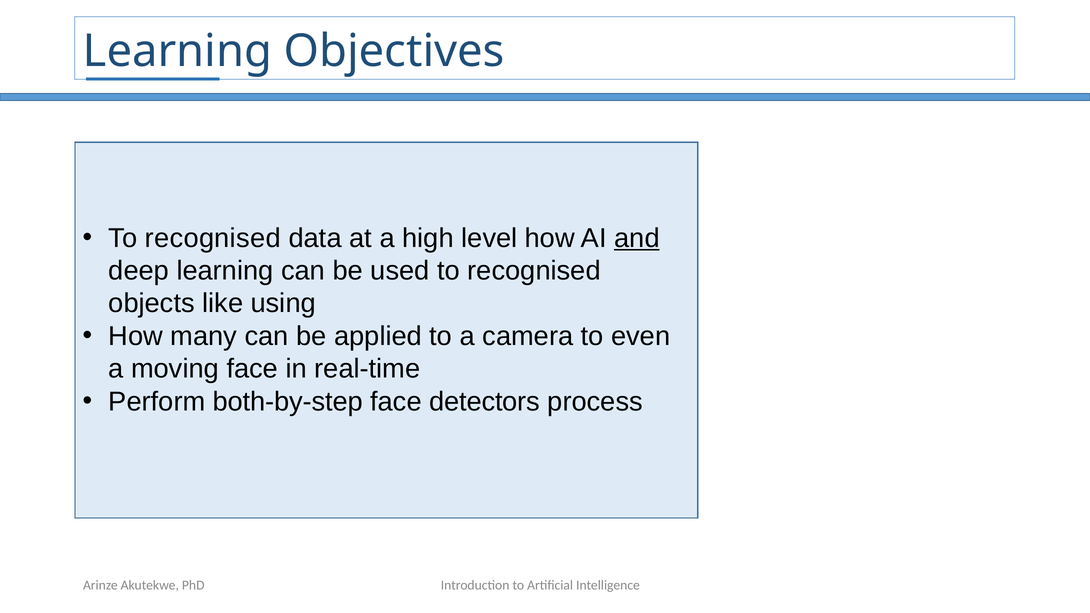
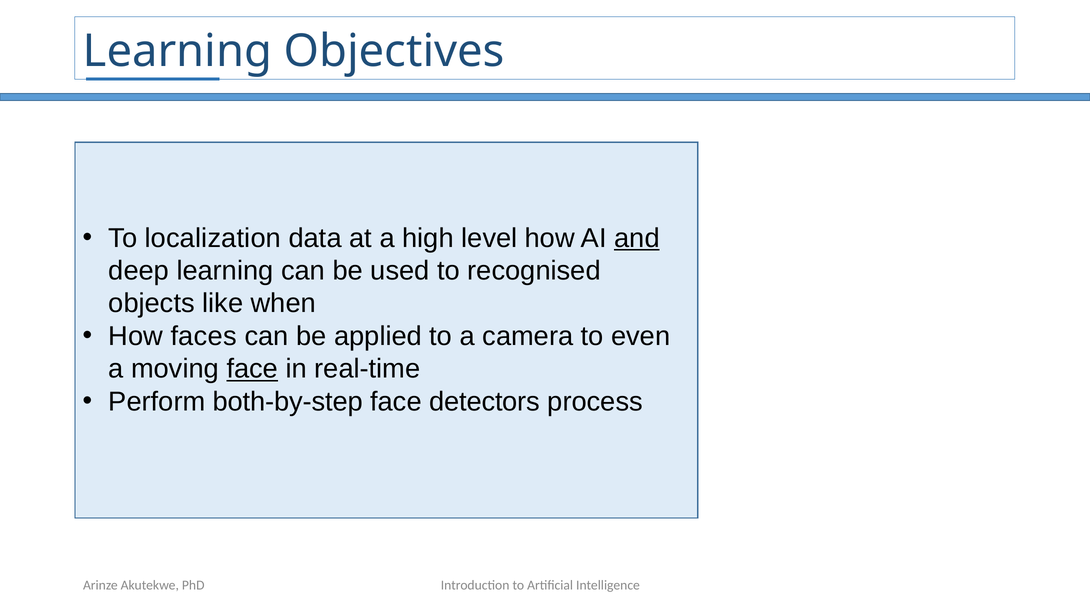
recognised: recognised -> localization (213, 238)
using: using -> when (283, 304)
many: many -> faces (204, 336)
face underline: none -> present (252, 369)
